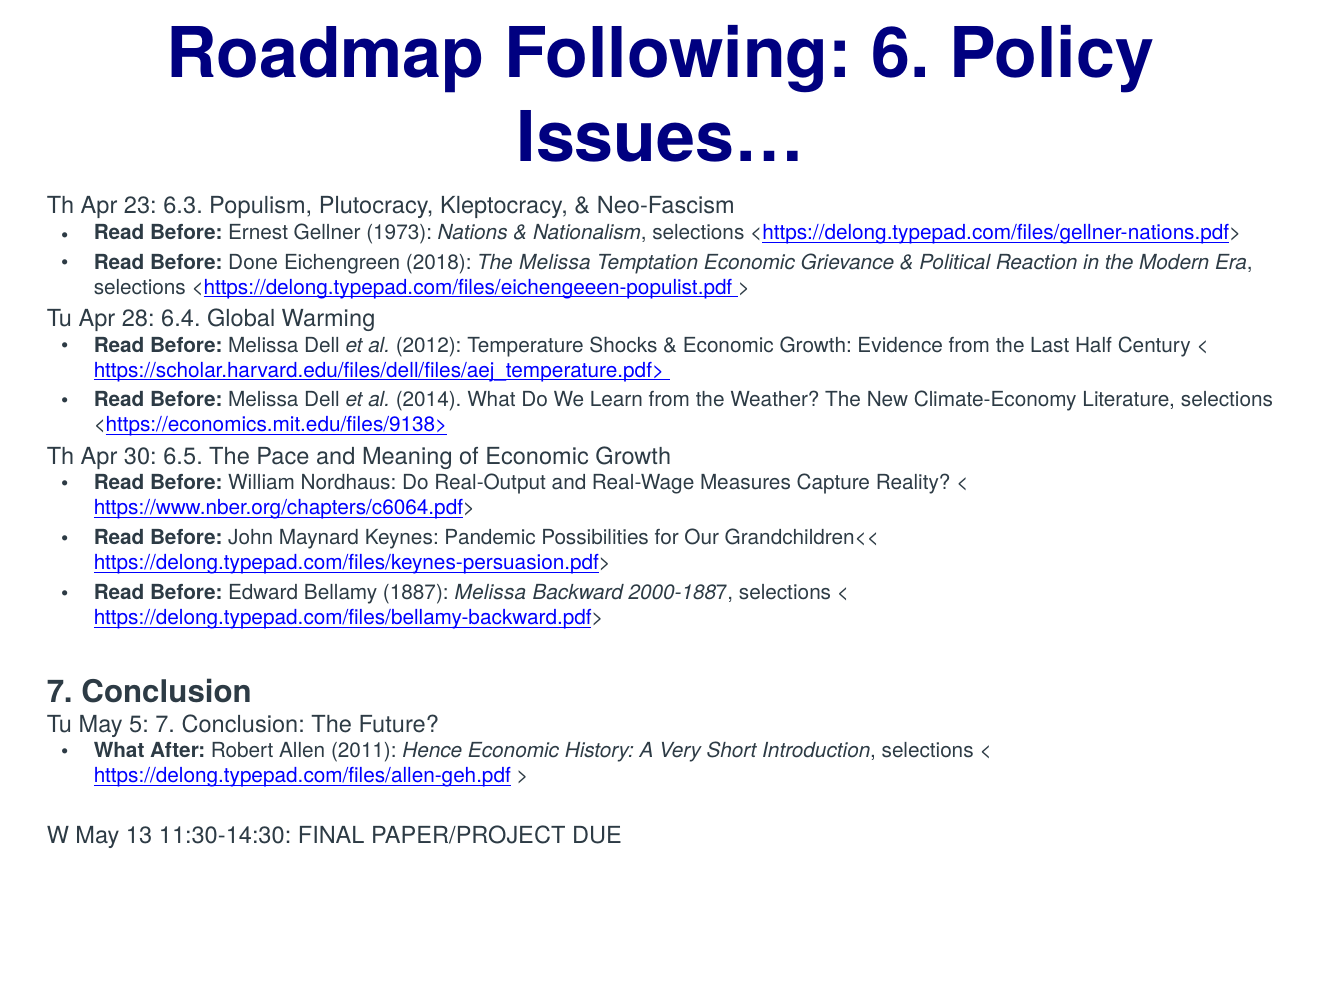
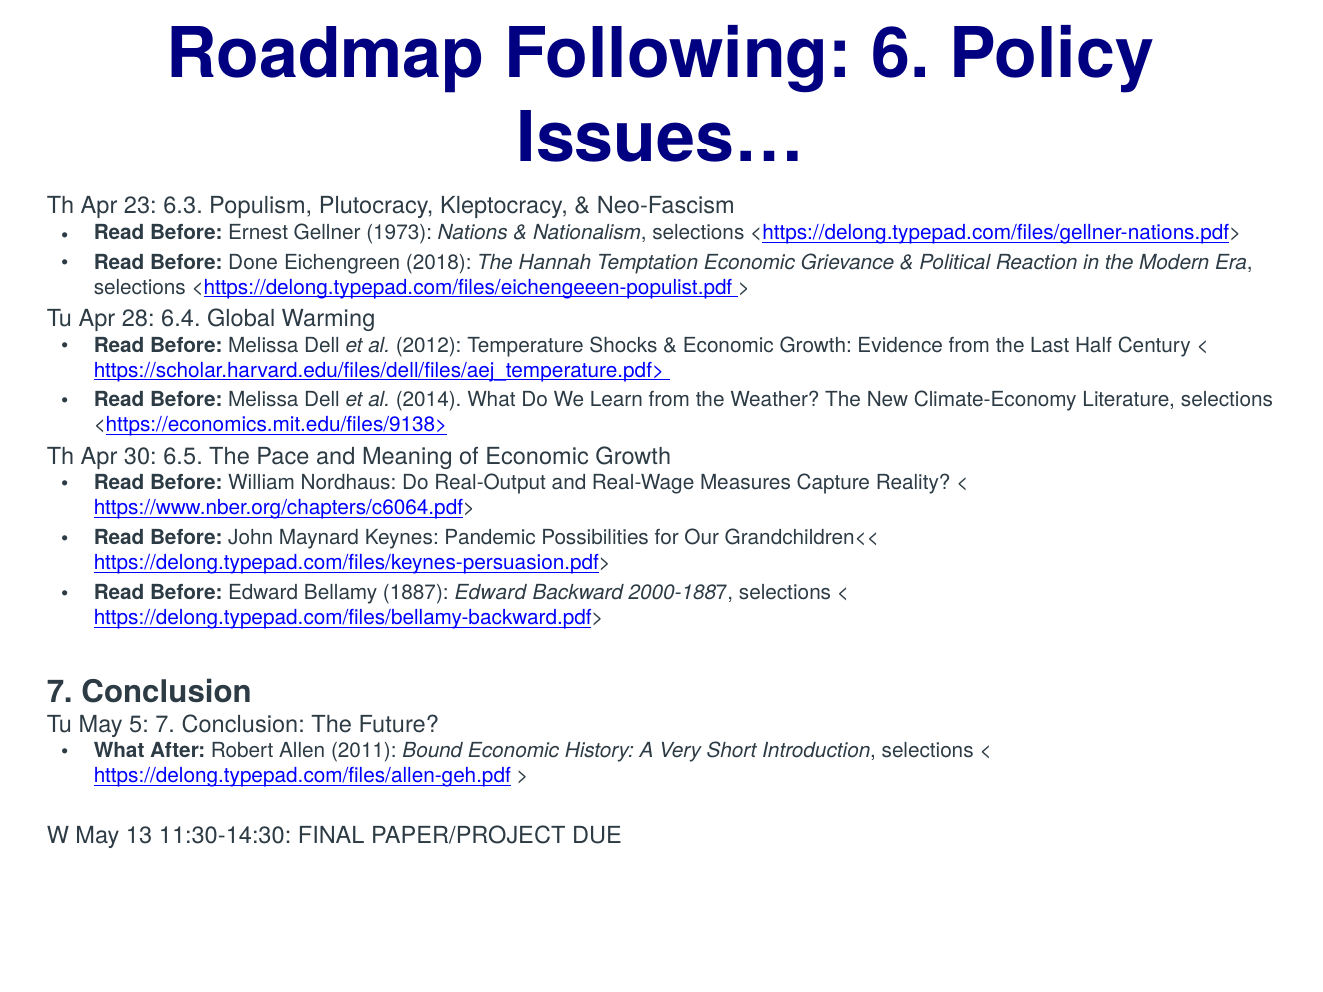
The Melissa: Melissa -> Hannah (555, 262)
1887 Melissa: Melissa -> Edward (490, 593)
Hence: Hence -> Bound (432, 751)
